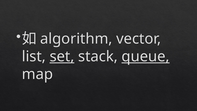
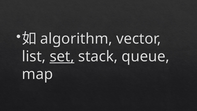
queue underline: present -> none (146, 56)
